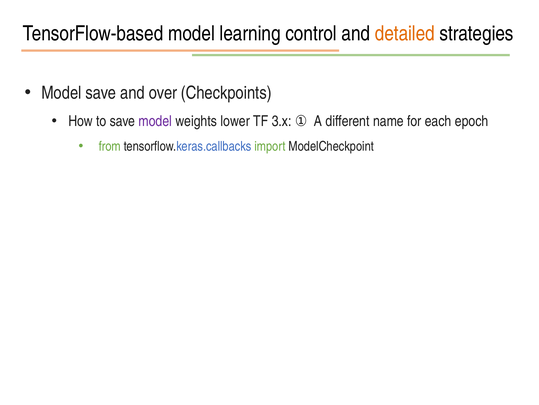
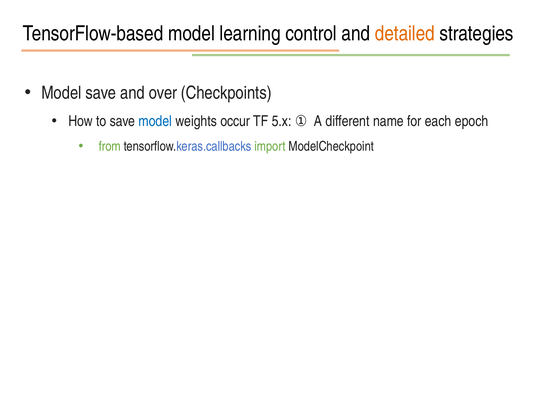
model colour: purple -> blue (155, 121)
lower: lower -> occur (235, 121)
3.x: 3.x -> 5.x (282, 121)
